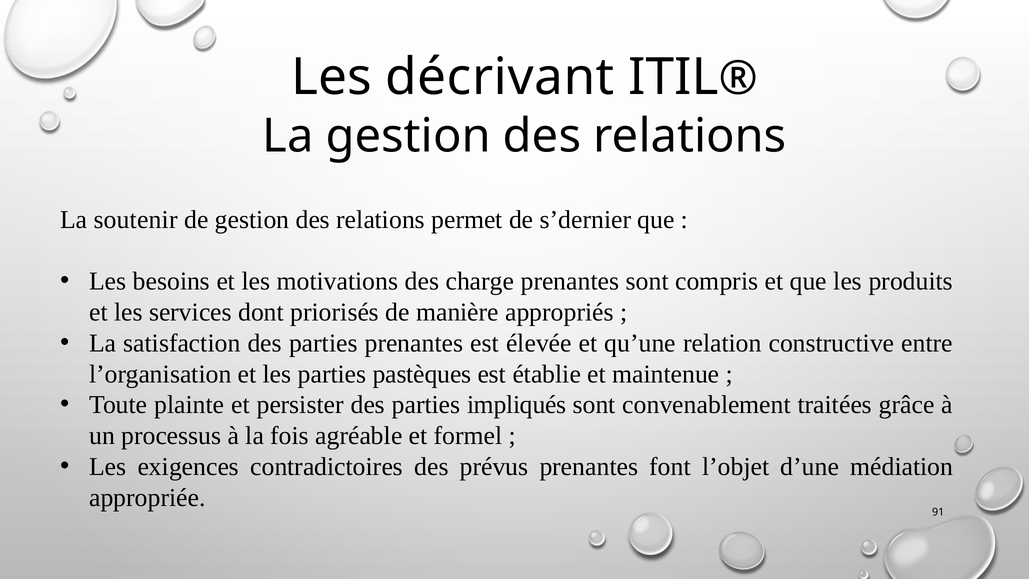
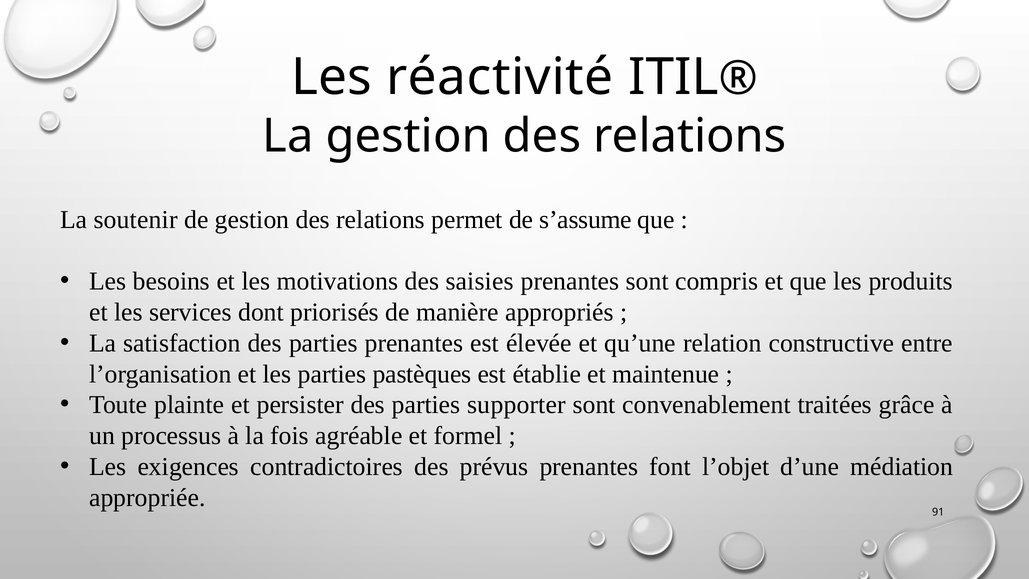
décrivant: décrivant -> réactivité (500, 77)
s’dernier: s’dernier -> s’assume (586, 220)
charge: charge -> saisies (480, 281)
impliqués: impliqués -> supporter (516, 405)
